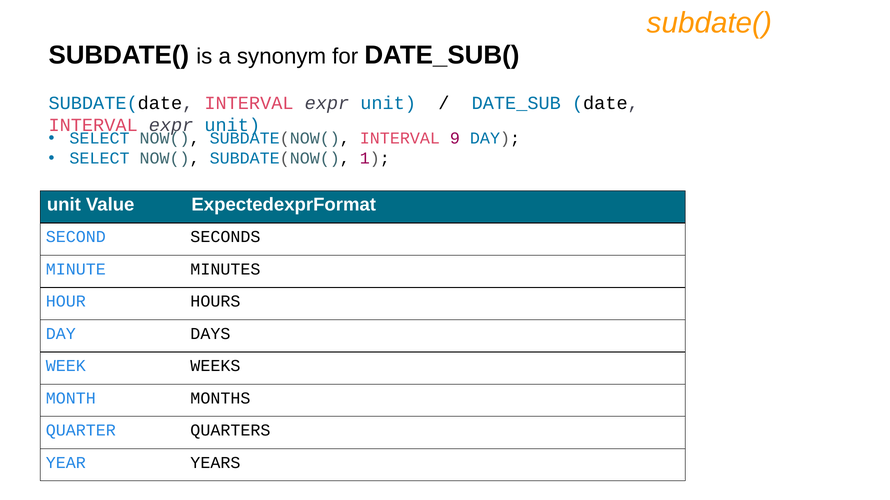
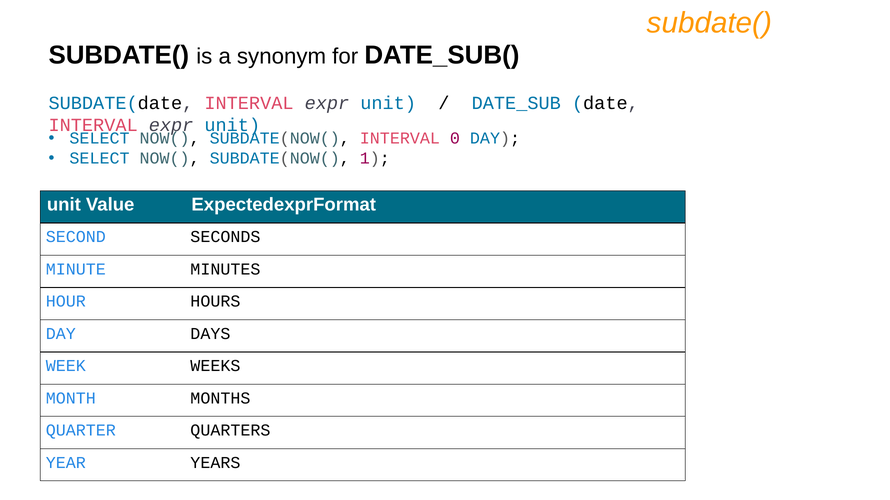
9: 9 -> 0 (455, 139)
